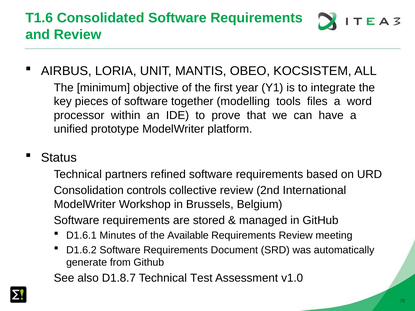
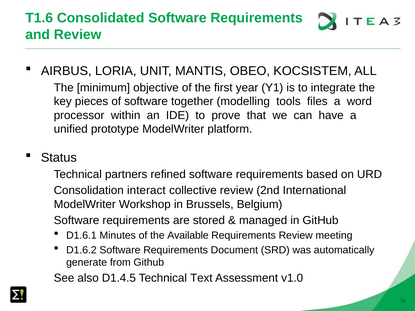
controls: controls -> interact (146, 191)
D1.8.7: D1.8.7 -> D1.4.5 (119, 278)
Test: Test -> Text (201, 278)
